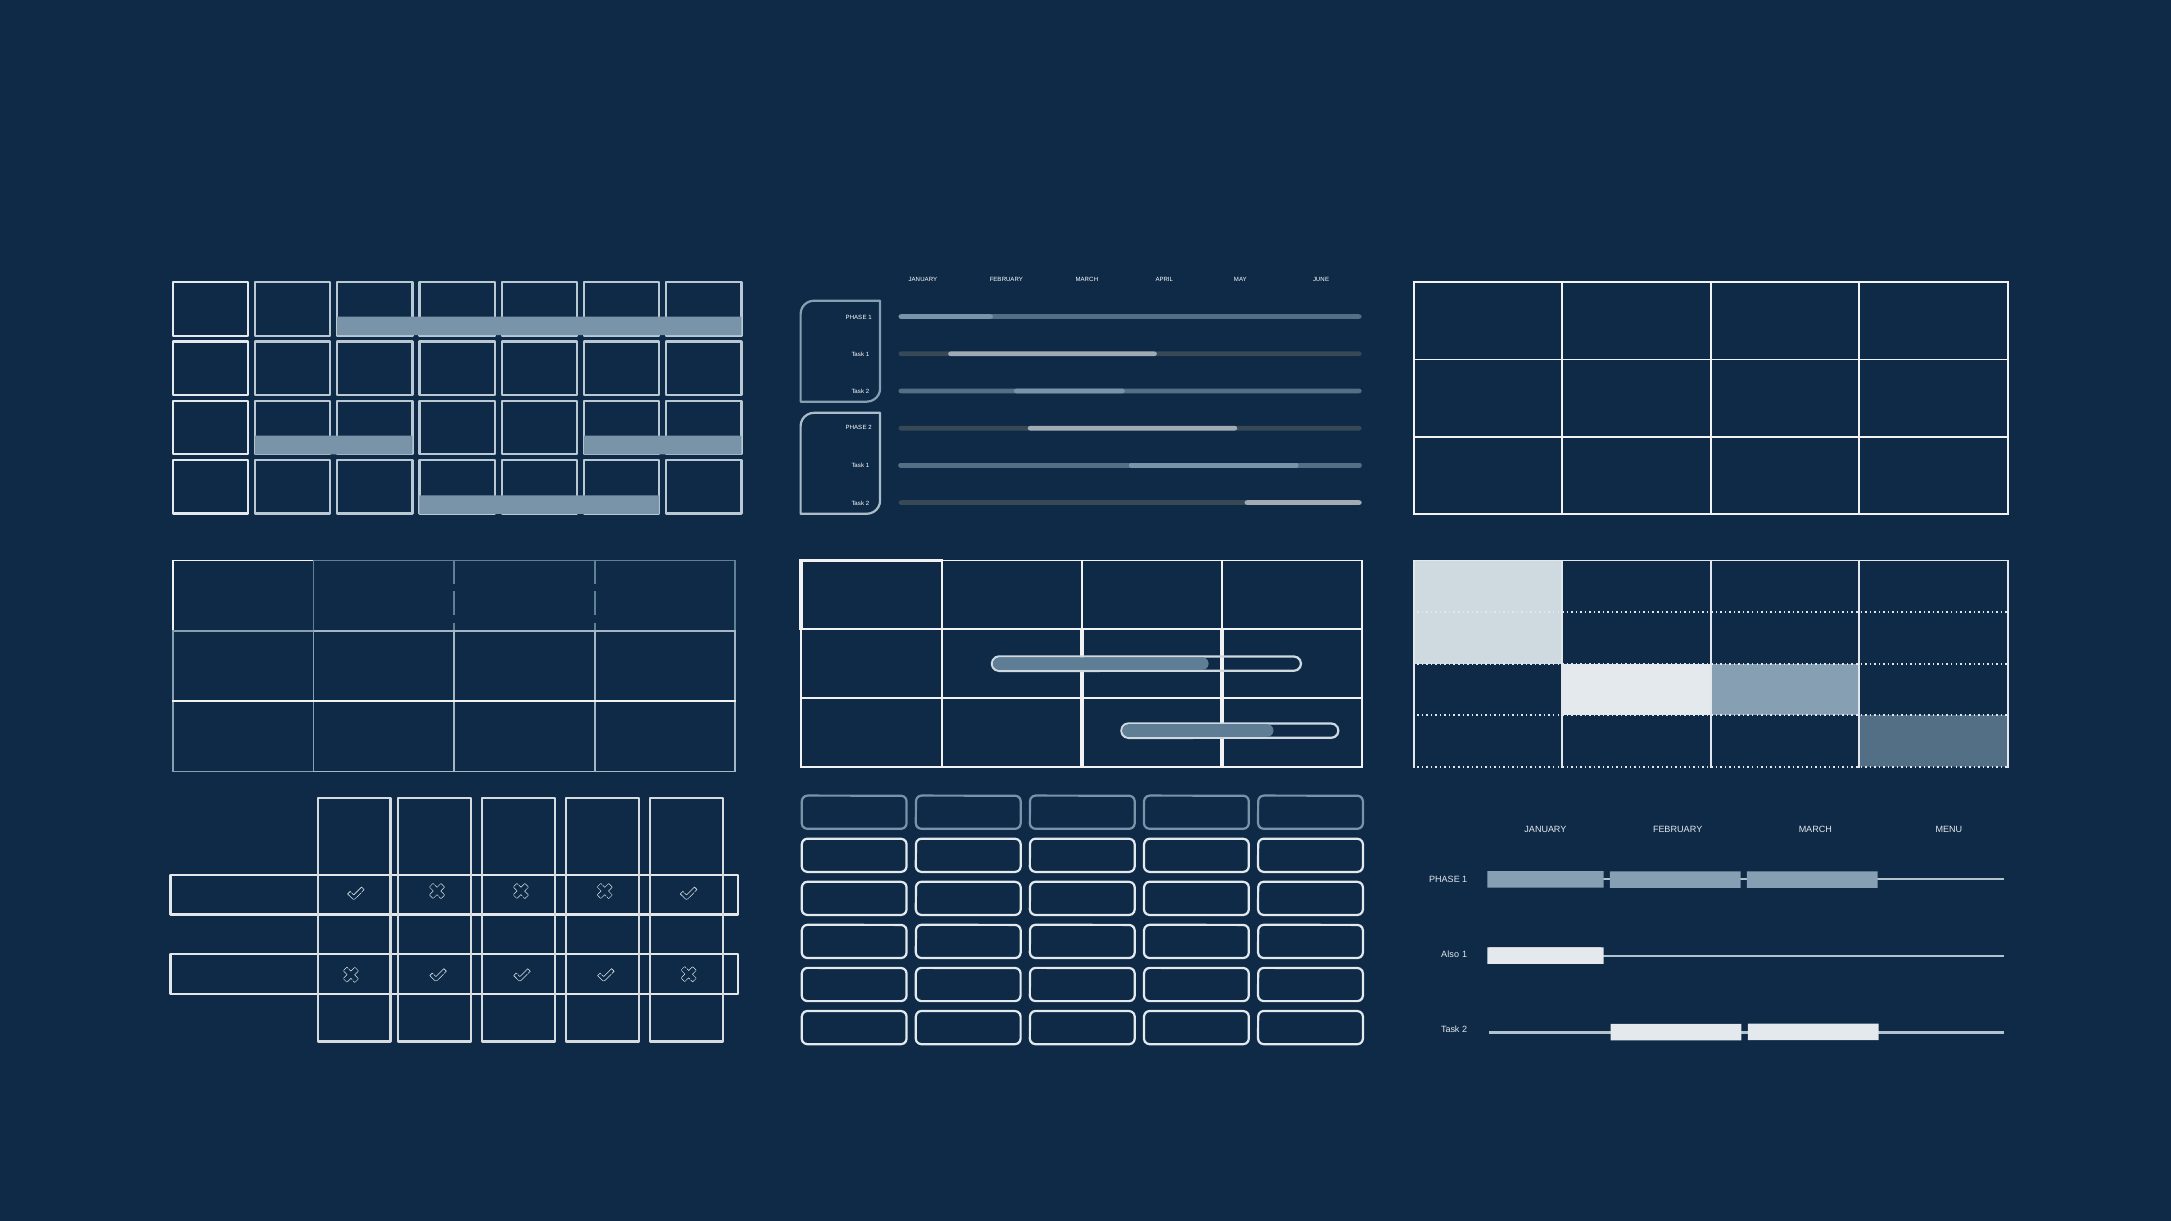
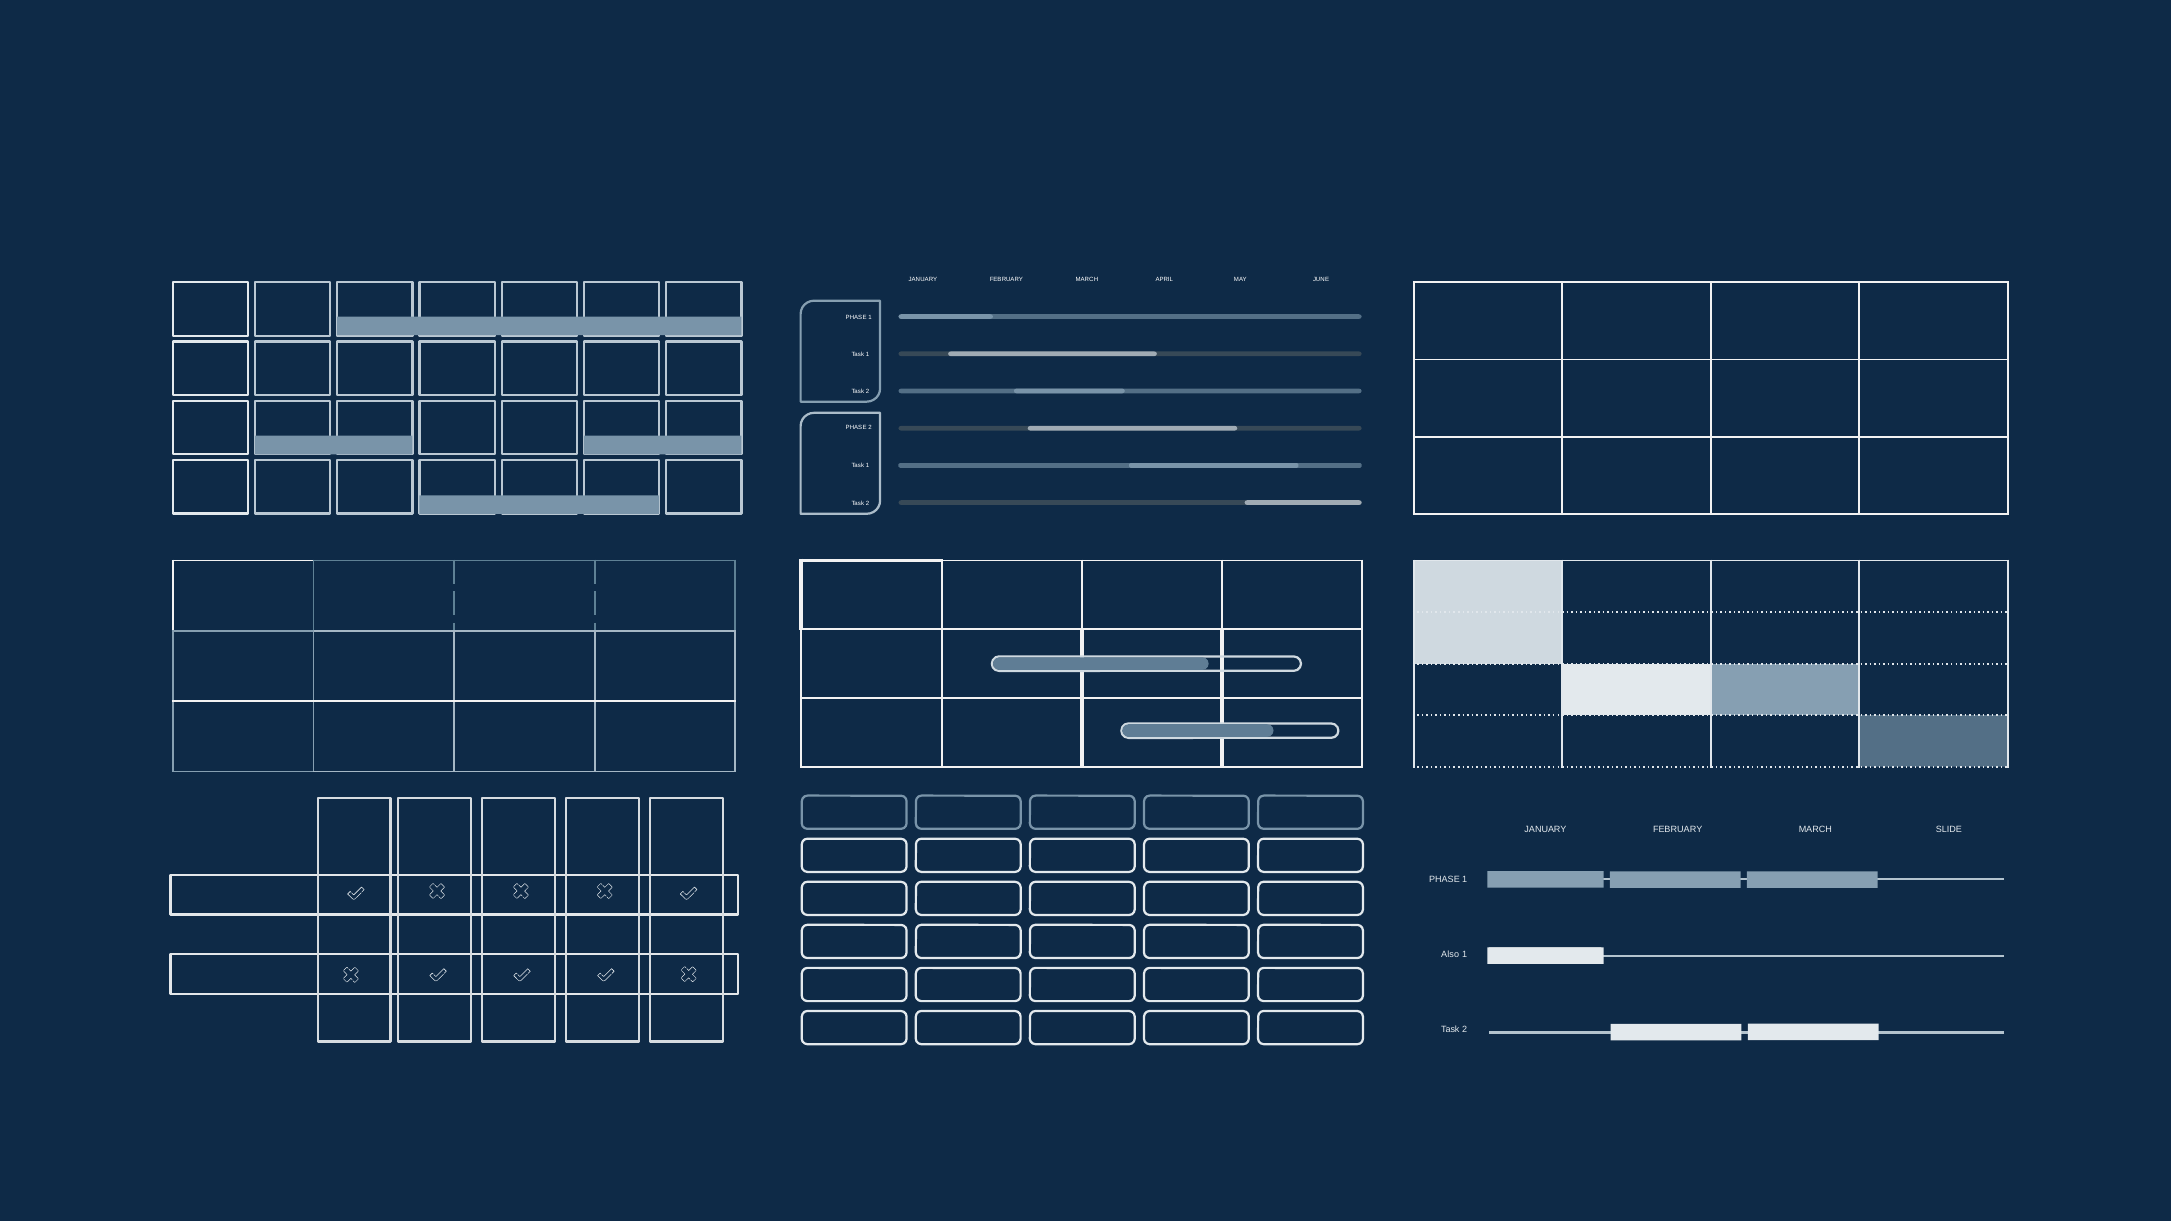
MENU: MENU -> SLIDE (1949, 830)
